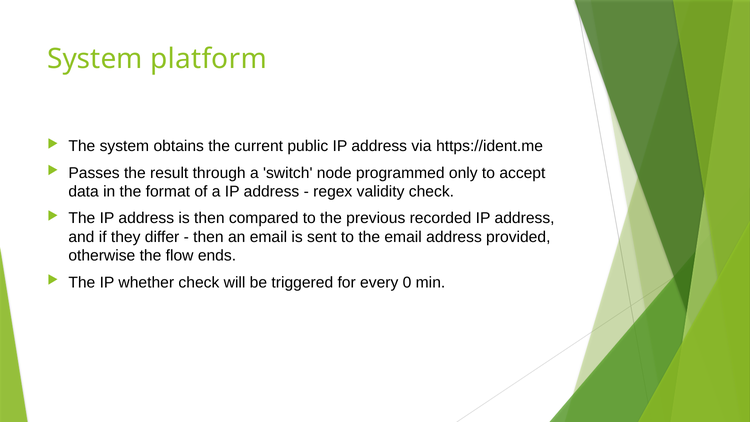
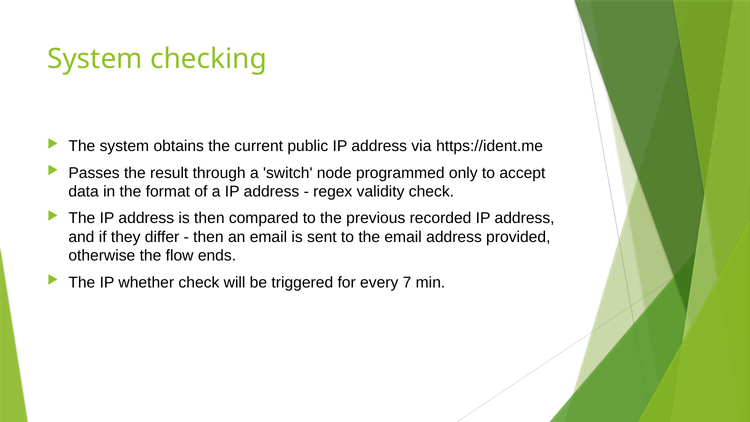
platform: platform -> checking (209, 59)
0: 0 -> 7 (407, 282)
